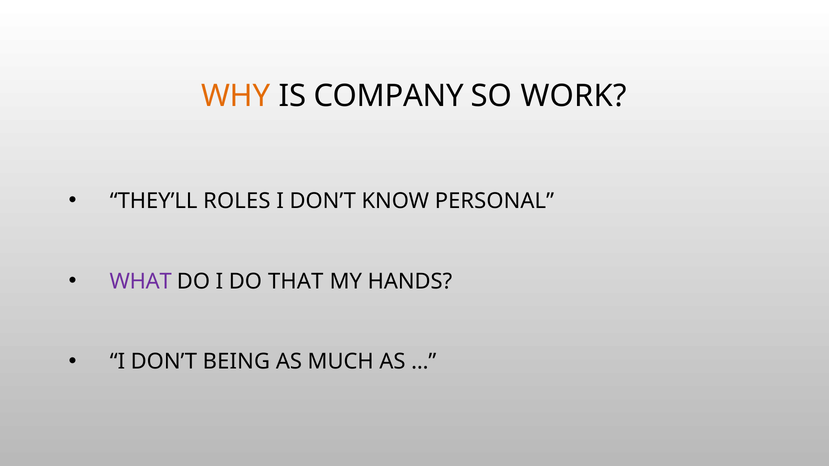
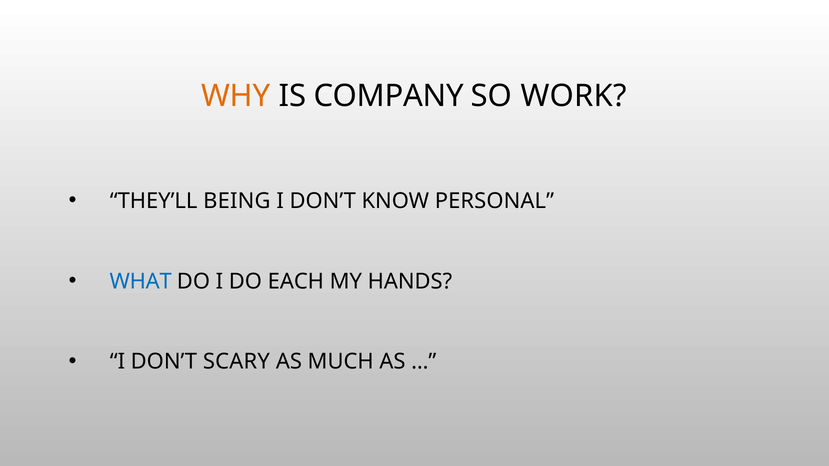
ROLES: ROLES -> BEING (237, 201)
WHAT colour: purple -> blue (141, 282)
THAT: THAT -> EACH (296, 282)
BEING: BEING -> SCARY (236, 362)
